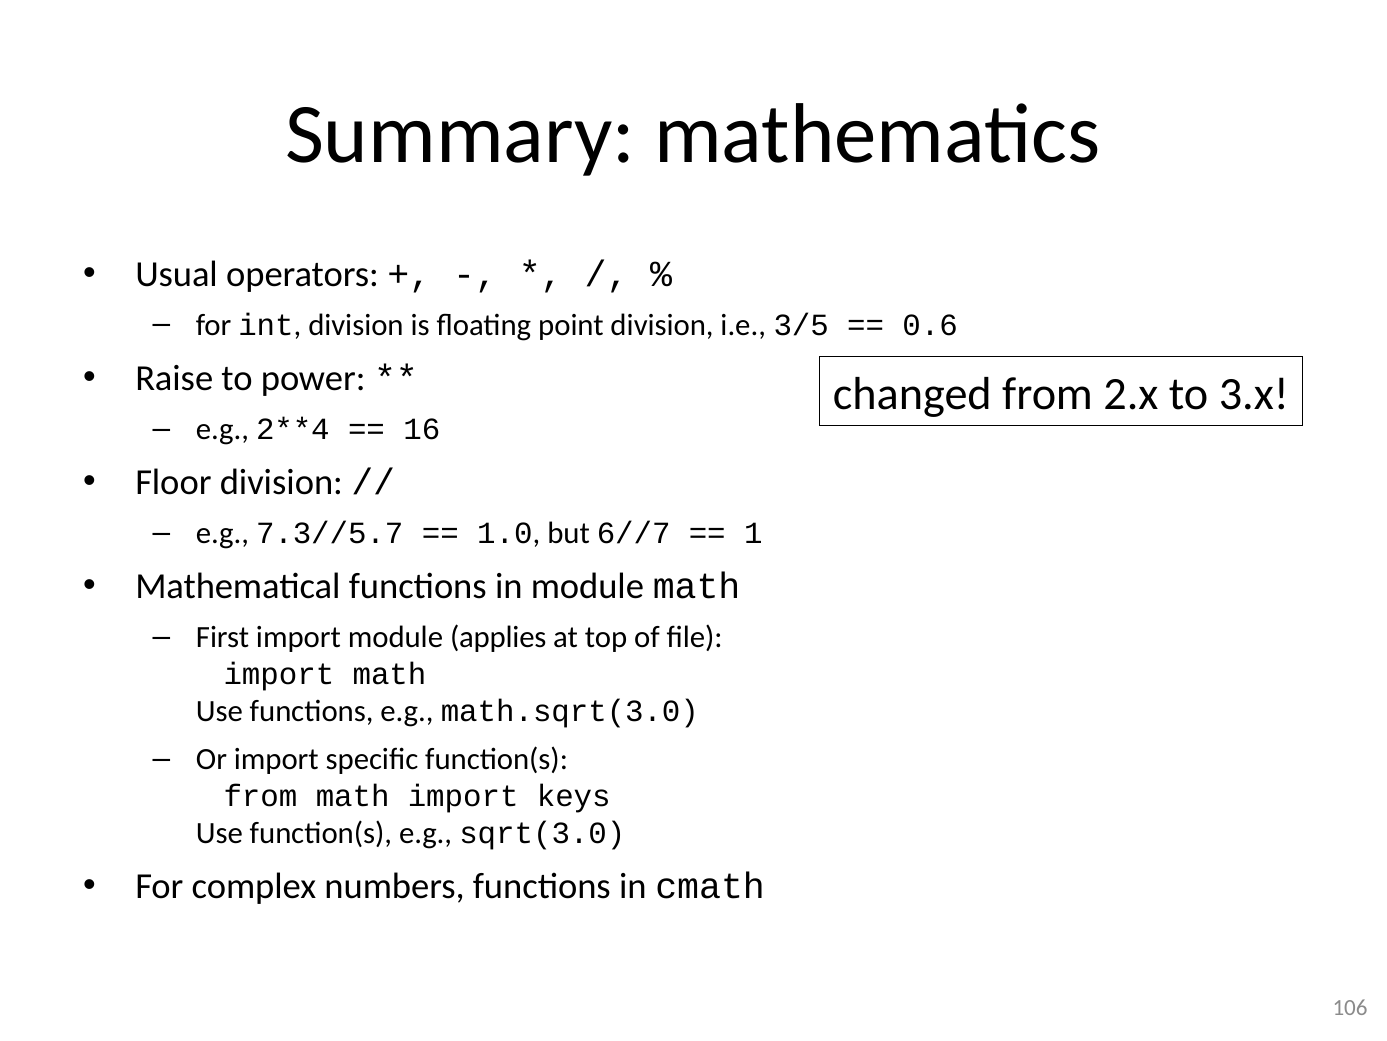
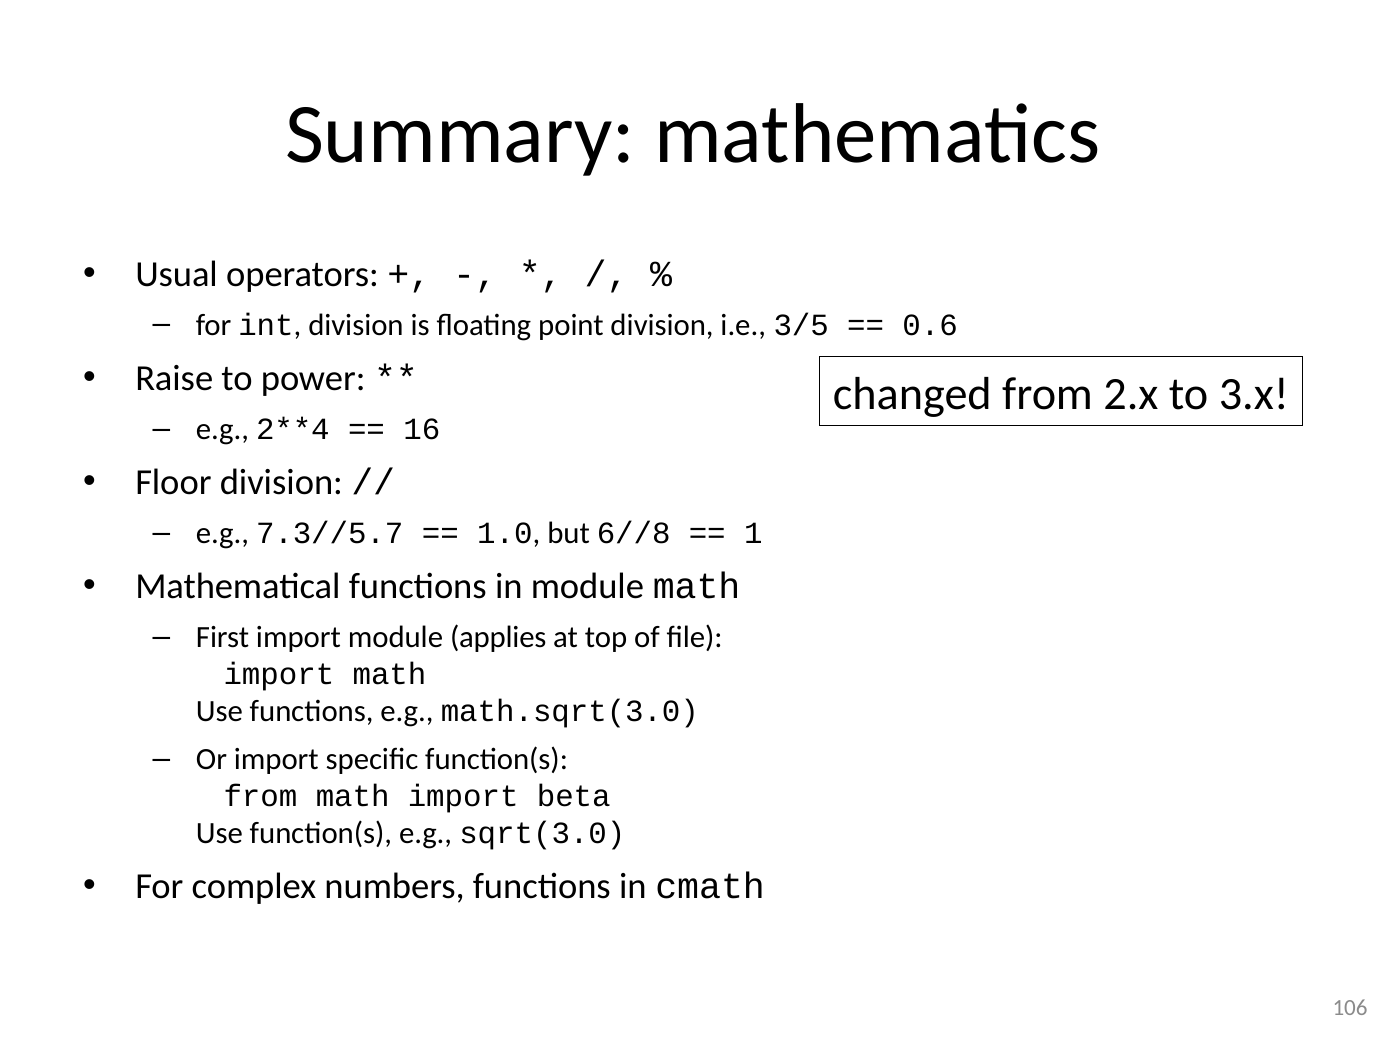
6//7: 6//7 -> 6//8 (634, 533)
keys: keys -> beta (574, 796)
